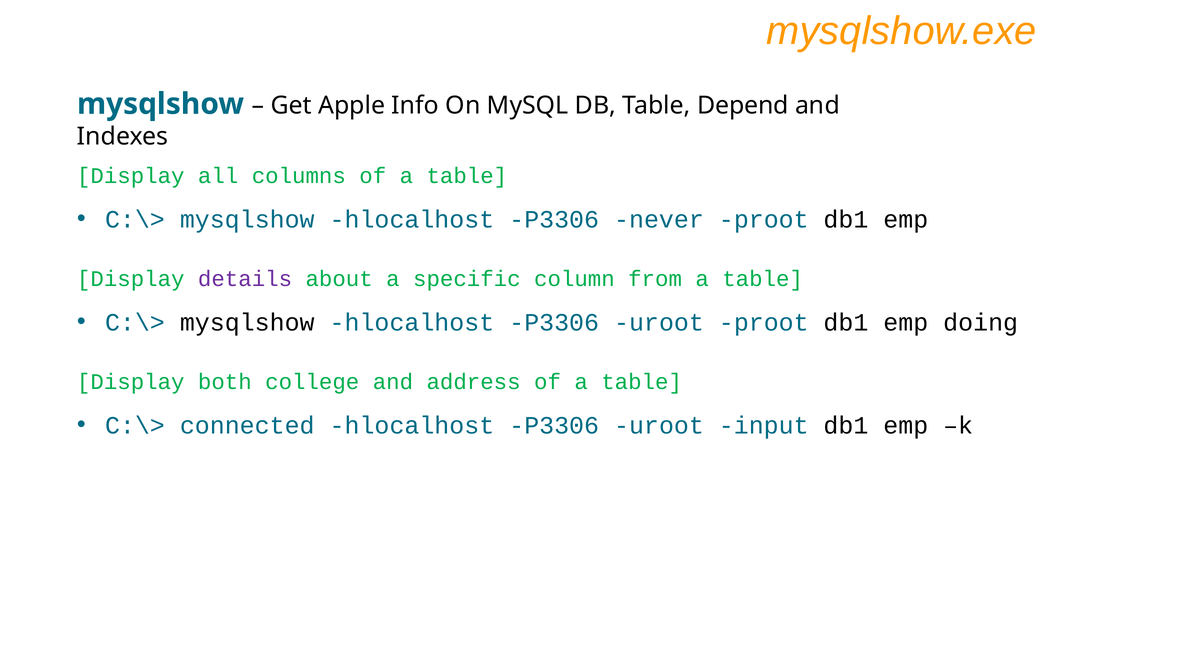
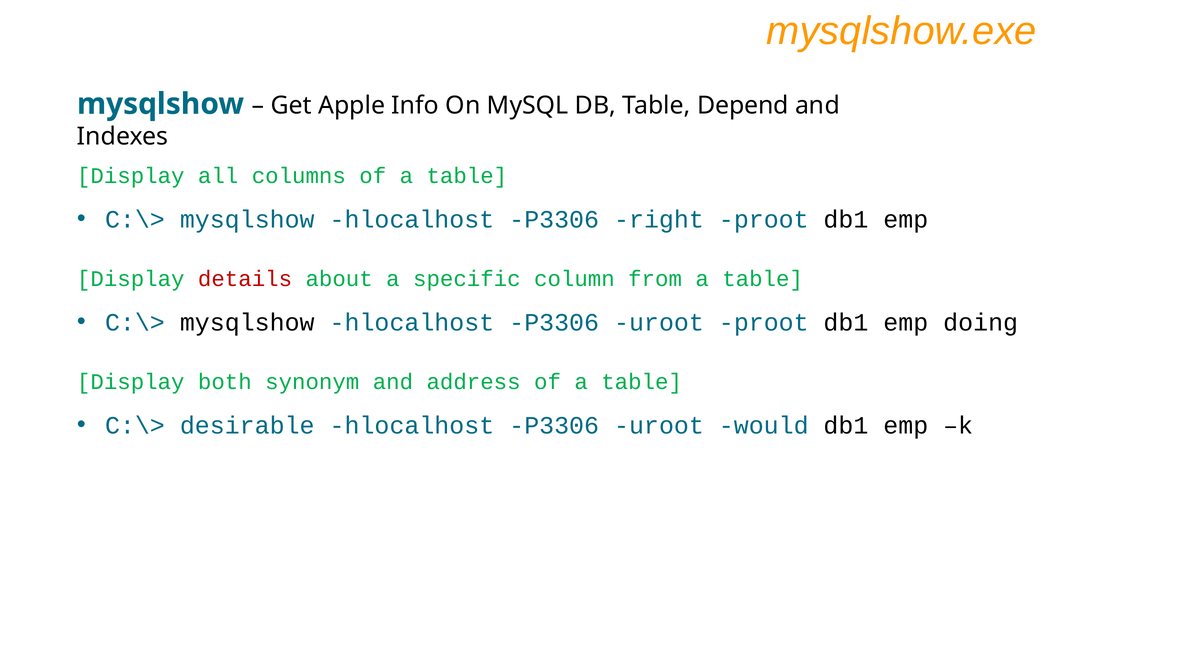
never: never -> right (659, 219)
details colour: purple -> red (245, 279)
college: college -> synonym (312, 382)
connected: connected -> desirable (247, 425)
input: input -> would (764, 425)
